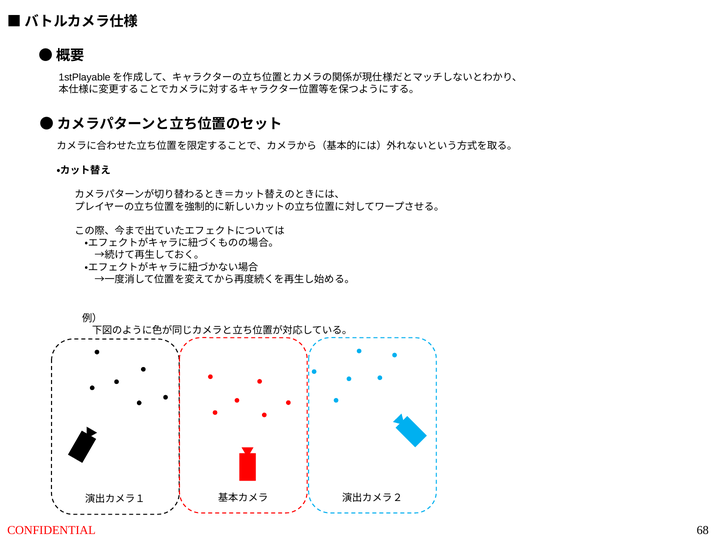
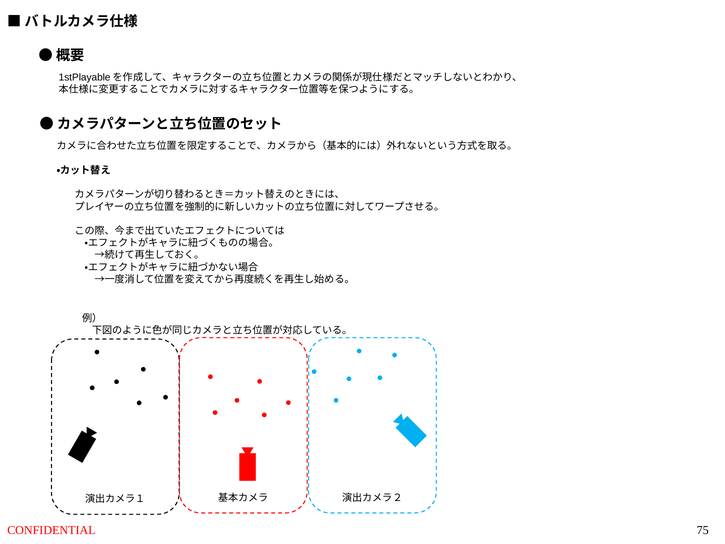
68: 68 -> 75 (703, 530)
